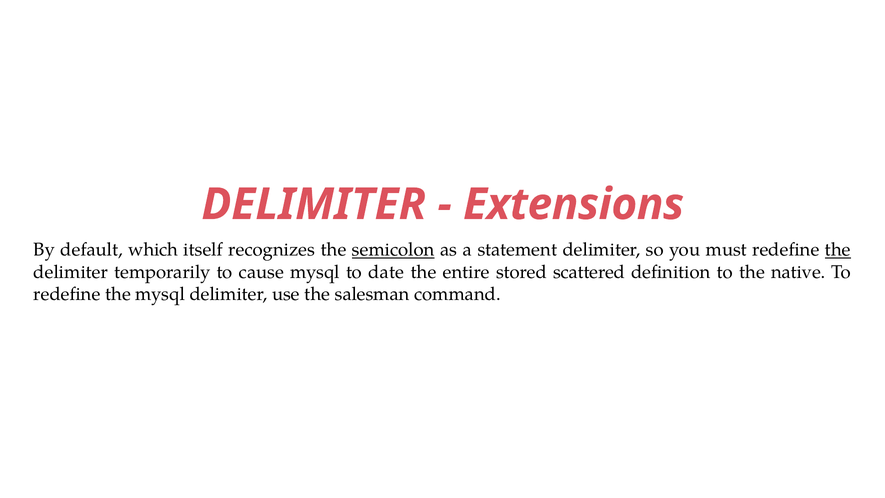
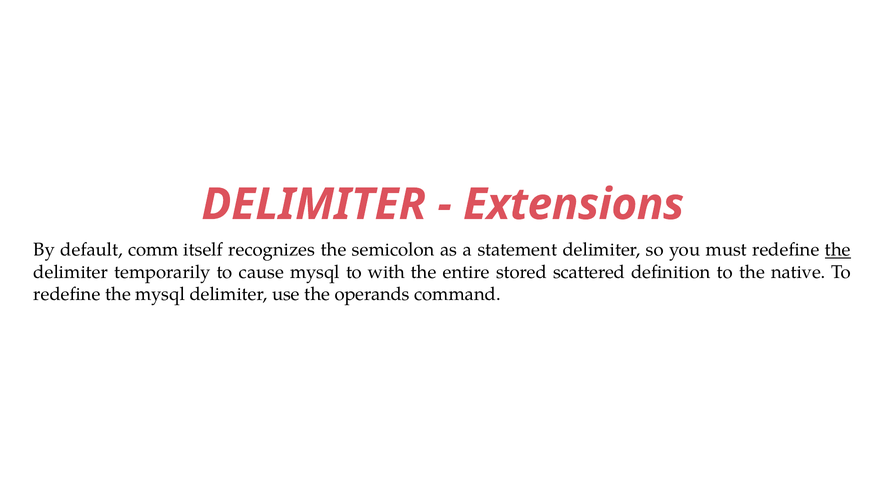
which: which -> comm (153, 250)
semicolon underline: present -> none (393, 250)
date: date -> with (386, 272)
salesman: salesman -> operands (372, 294)
